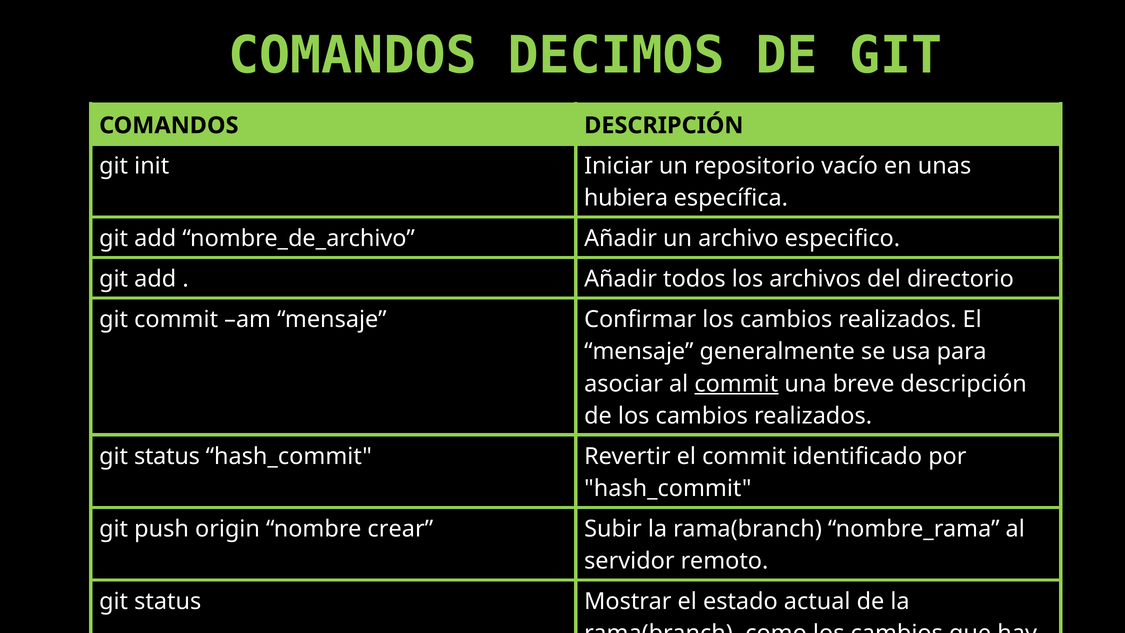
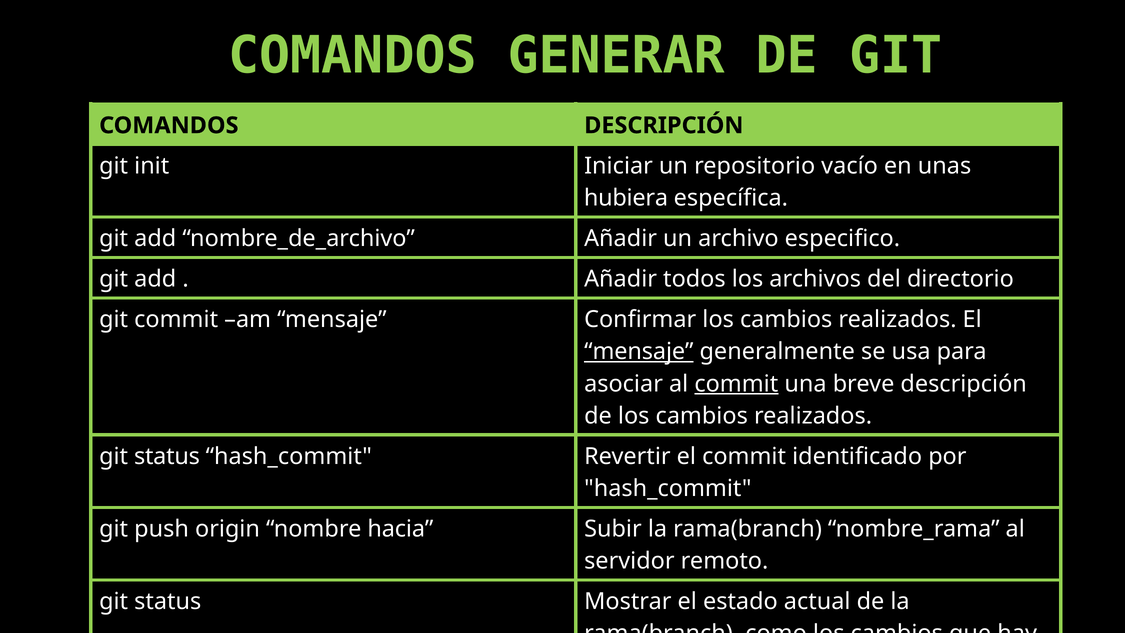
DECIMOS: DECIMOS -> GENERAR (616, 55)
mensaje underline: none -> present (639, 352)
crear: crear -> hacia (400, 529)
